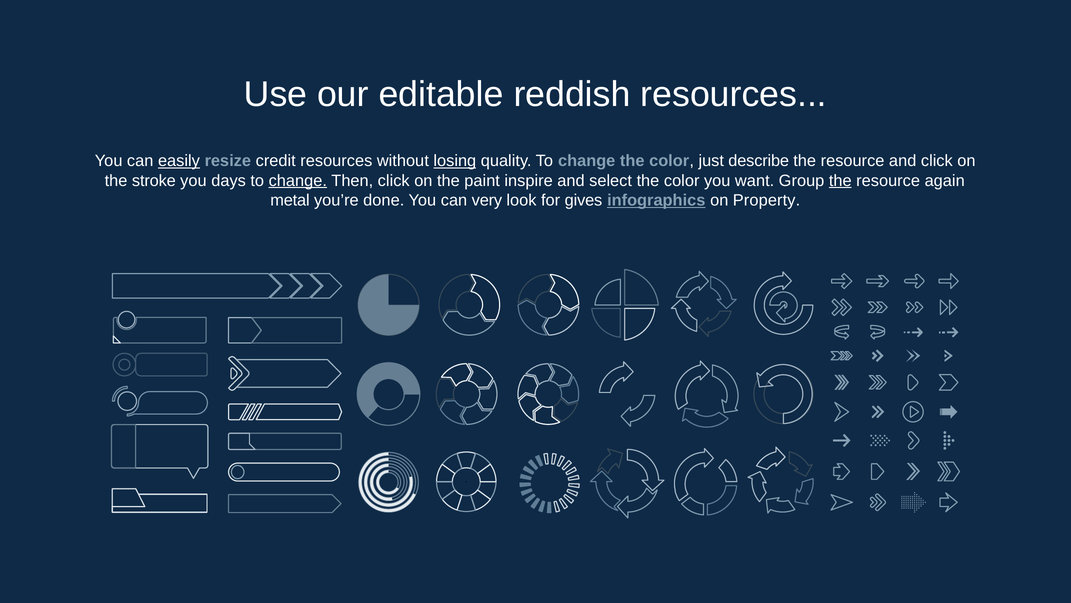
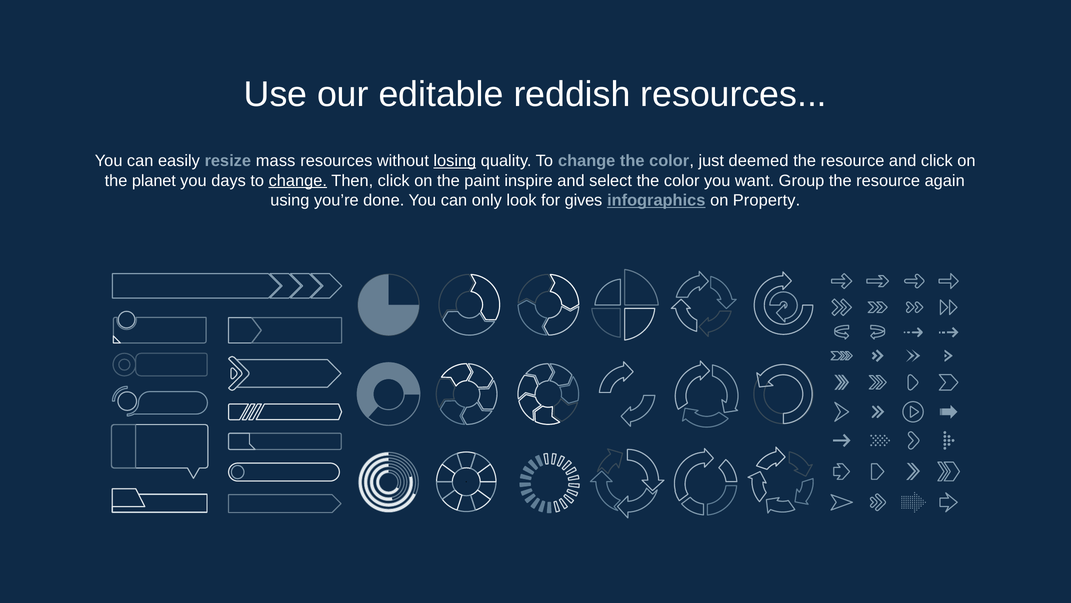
easily underline: present -> none (179, 161)
credit: credit -> mass (276, 161)
describe: describe -> deemed (759, 161)
stroke: stroke -> planet (154, 180)
the underline: present -> none (840, 180)
metal: metal -> using (290, 200)
very: very -> only (487, 200)
